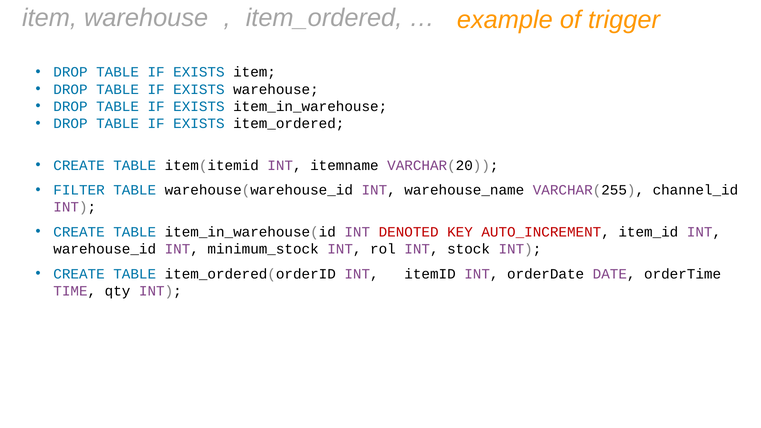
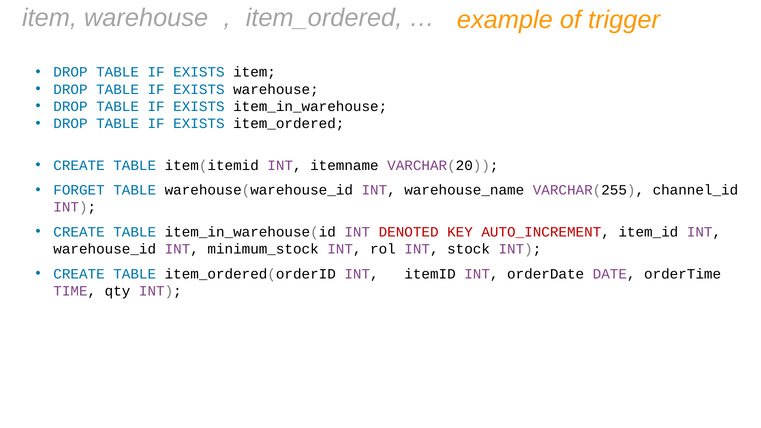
FILTER: FILTER -> FORGET (79, 190)
